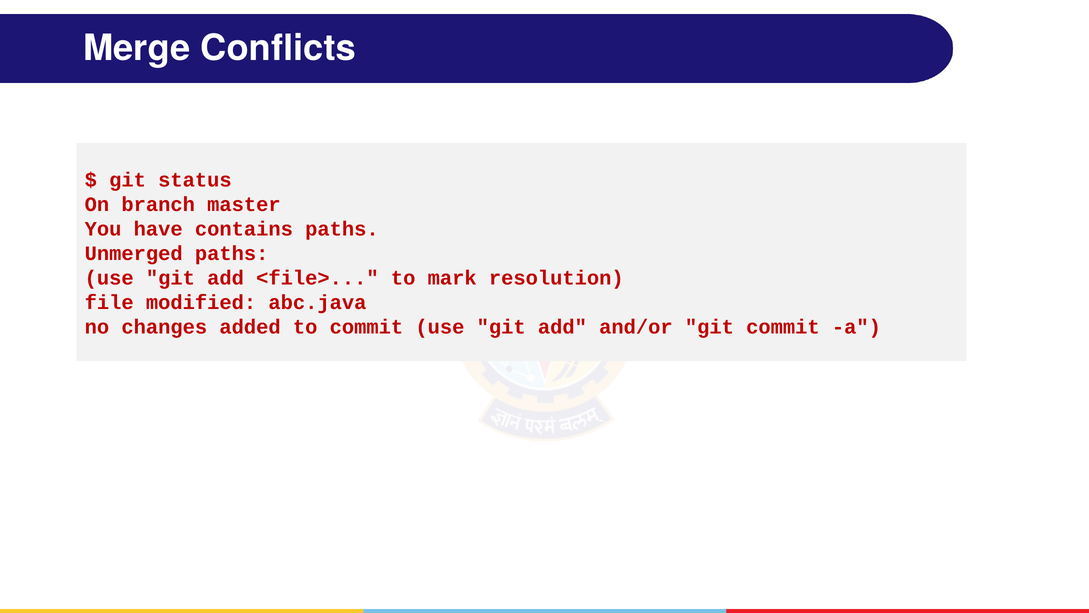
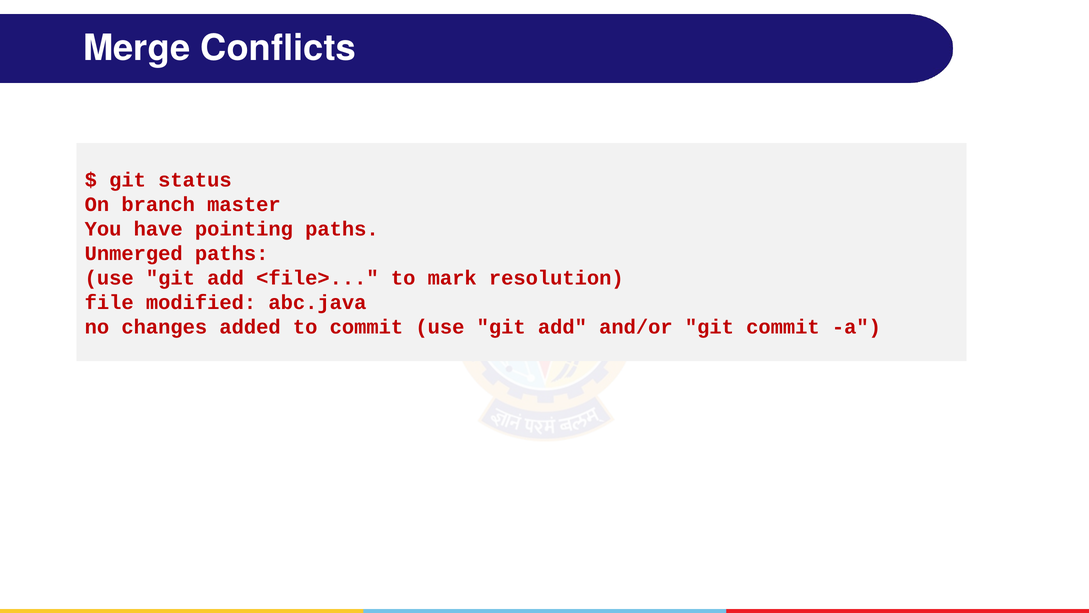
contains: contains -> pointing (244, 229)
